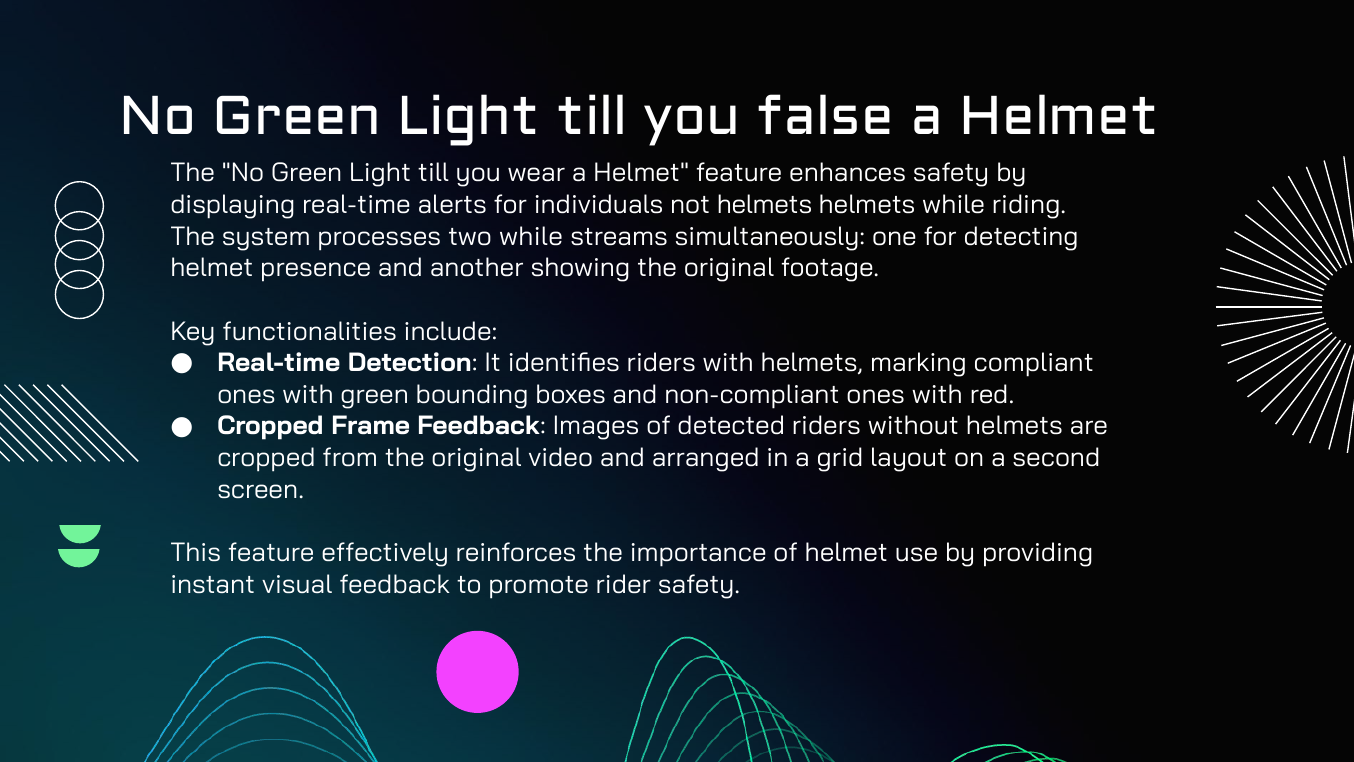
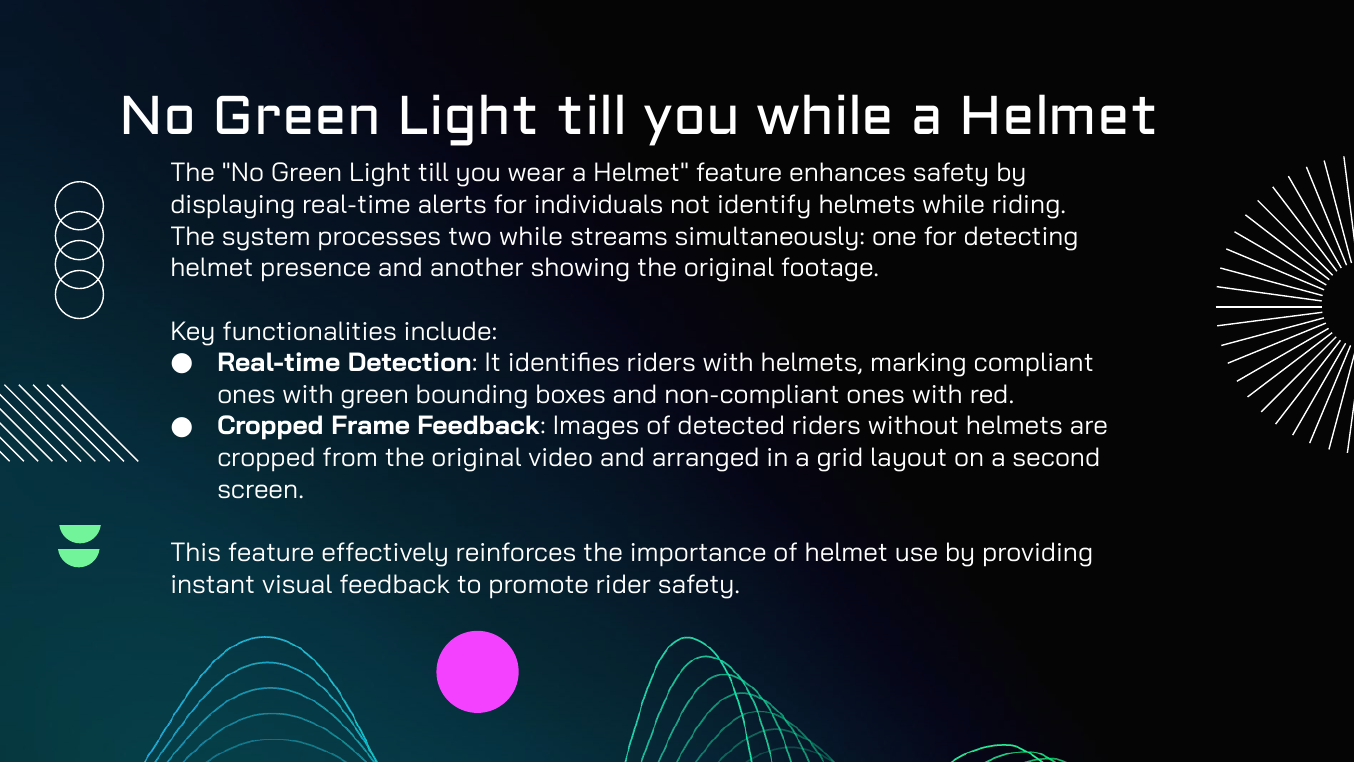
you false: false -> while (826, 116)
not helmets: helmets -> identify (764, 205)
